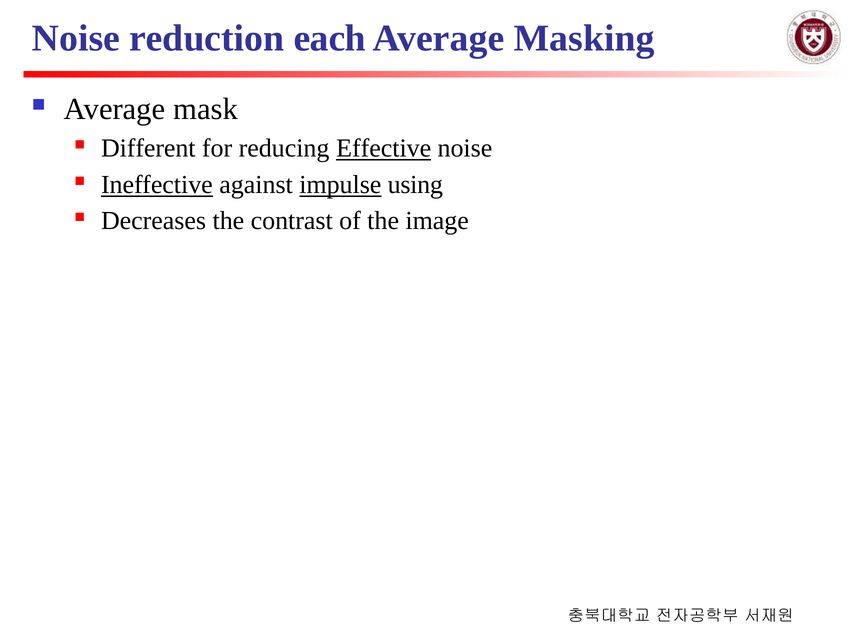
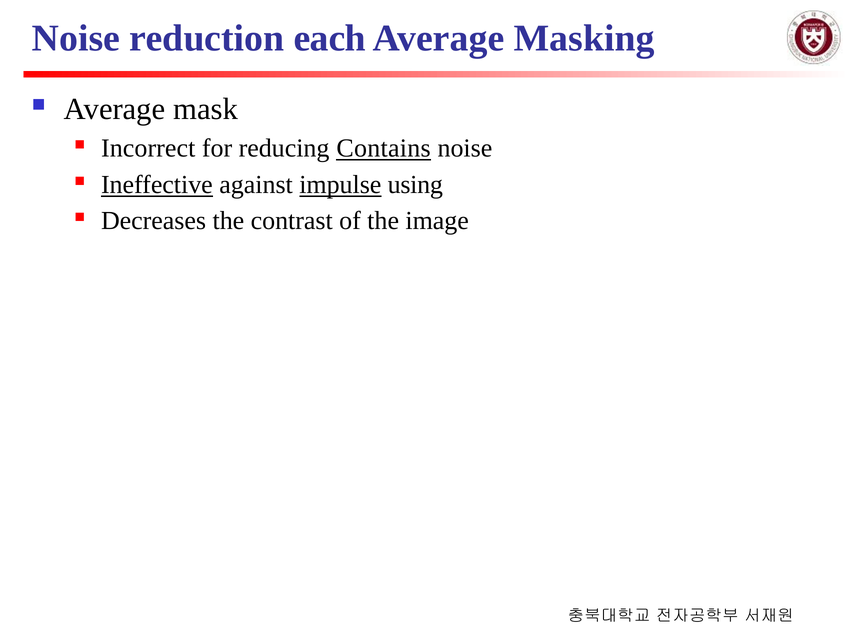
Different: Different -> Incorrect (148, 148)
Effective: Effective -> Contains (384, 148)
